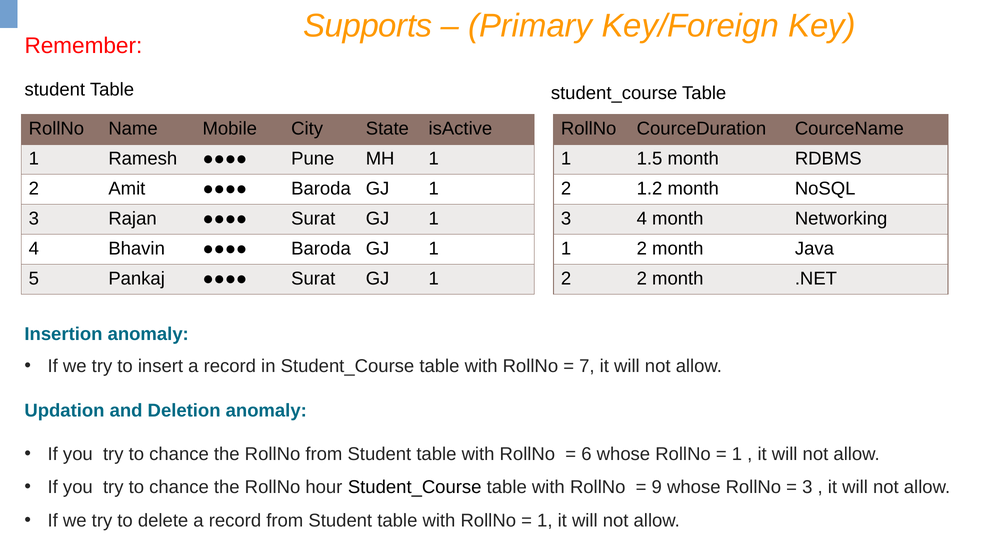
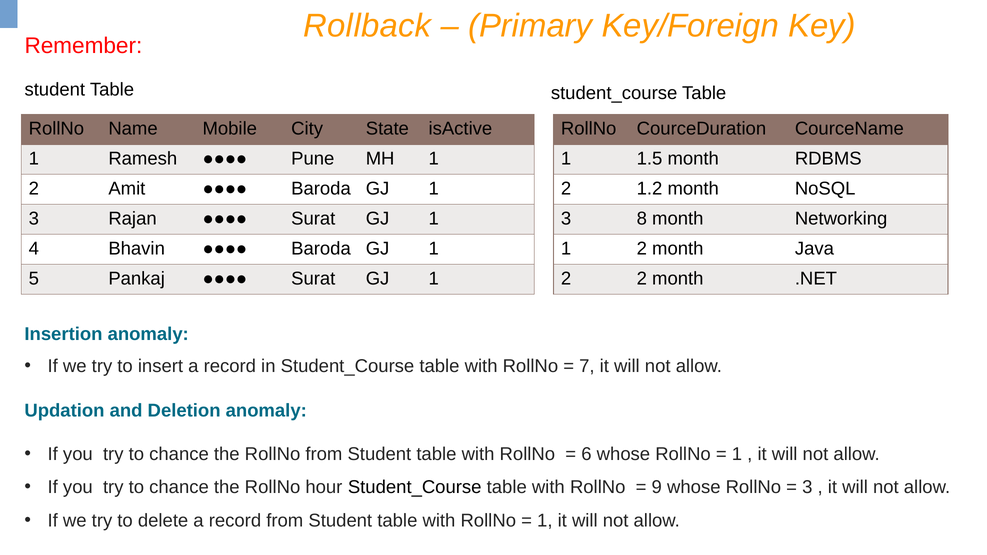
Supports: Supports -> Rollback (367, 26)
3 4: 4 -> 8 (642, 219)
